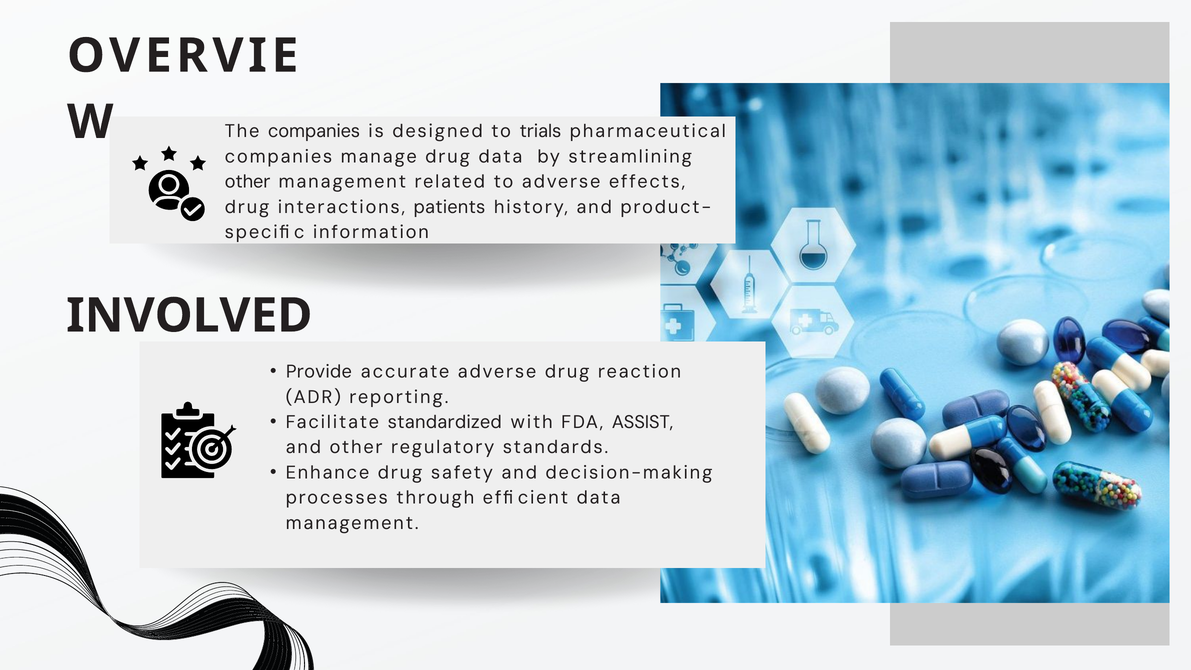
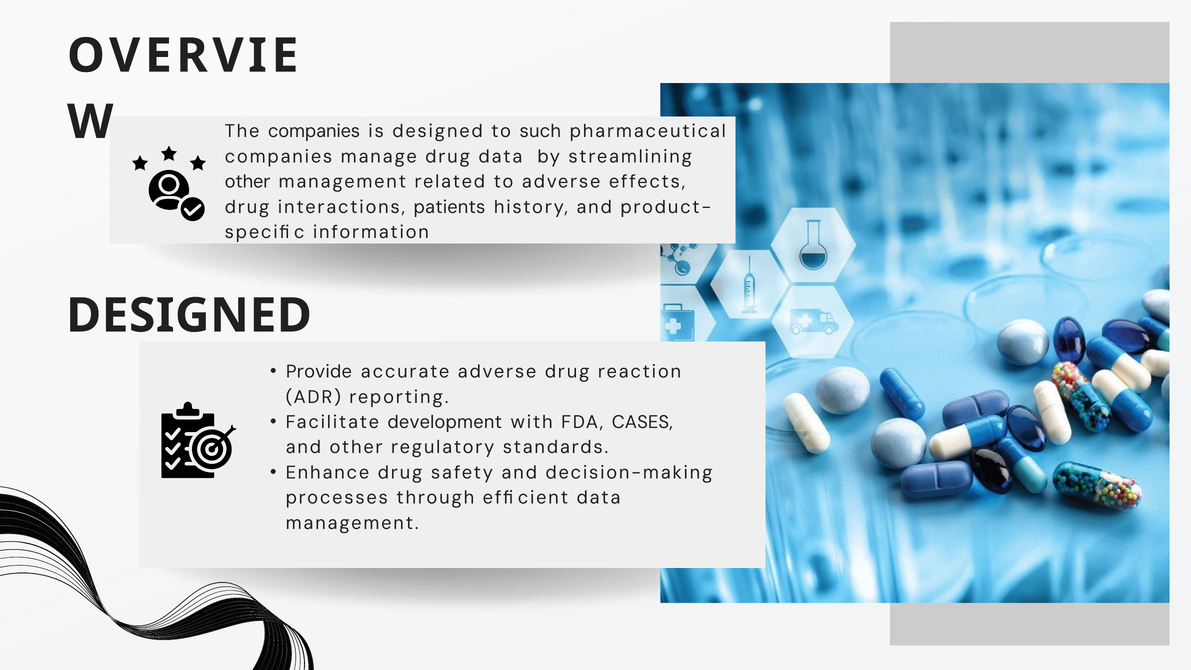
trials: trials -> such (540, 131)
INVOLVED: INVOLVED -> DESIGNED (189, 316)
standardized: standardized -> development (445, 422)
ASSIST: ASSIST -> CASES (642, 422)
